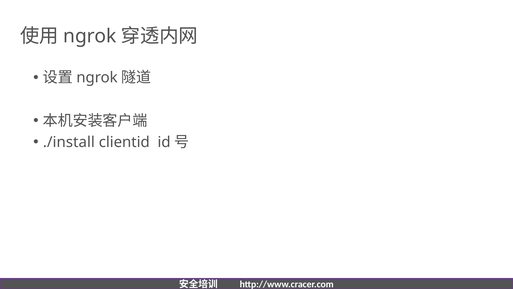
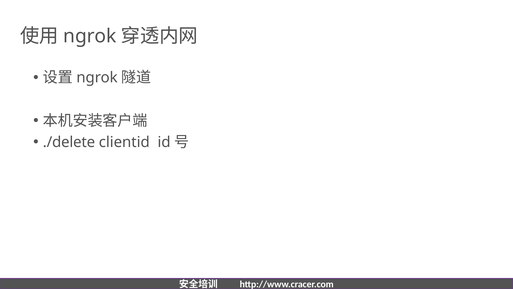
./install: ./install -> ./delete (69, 142)
